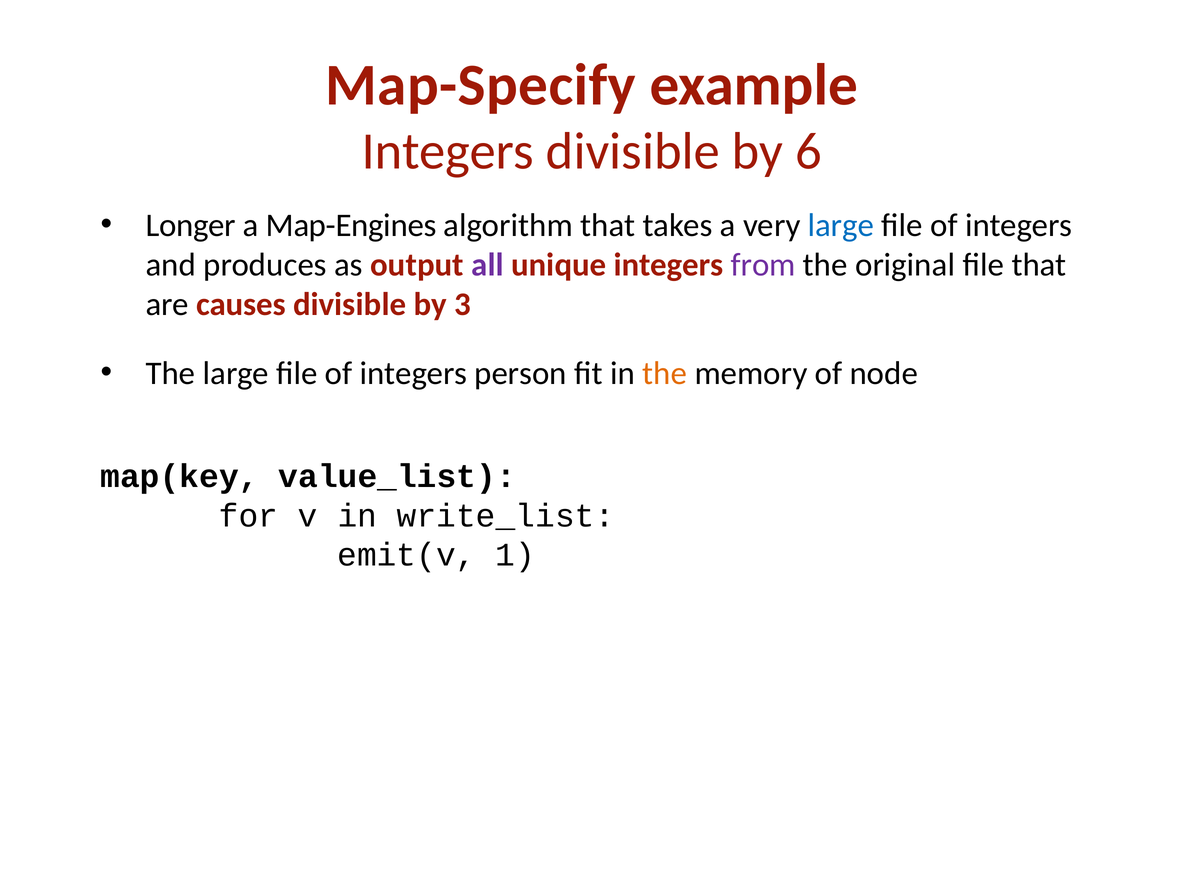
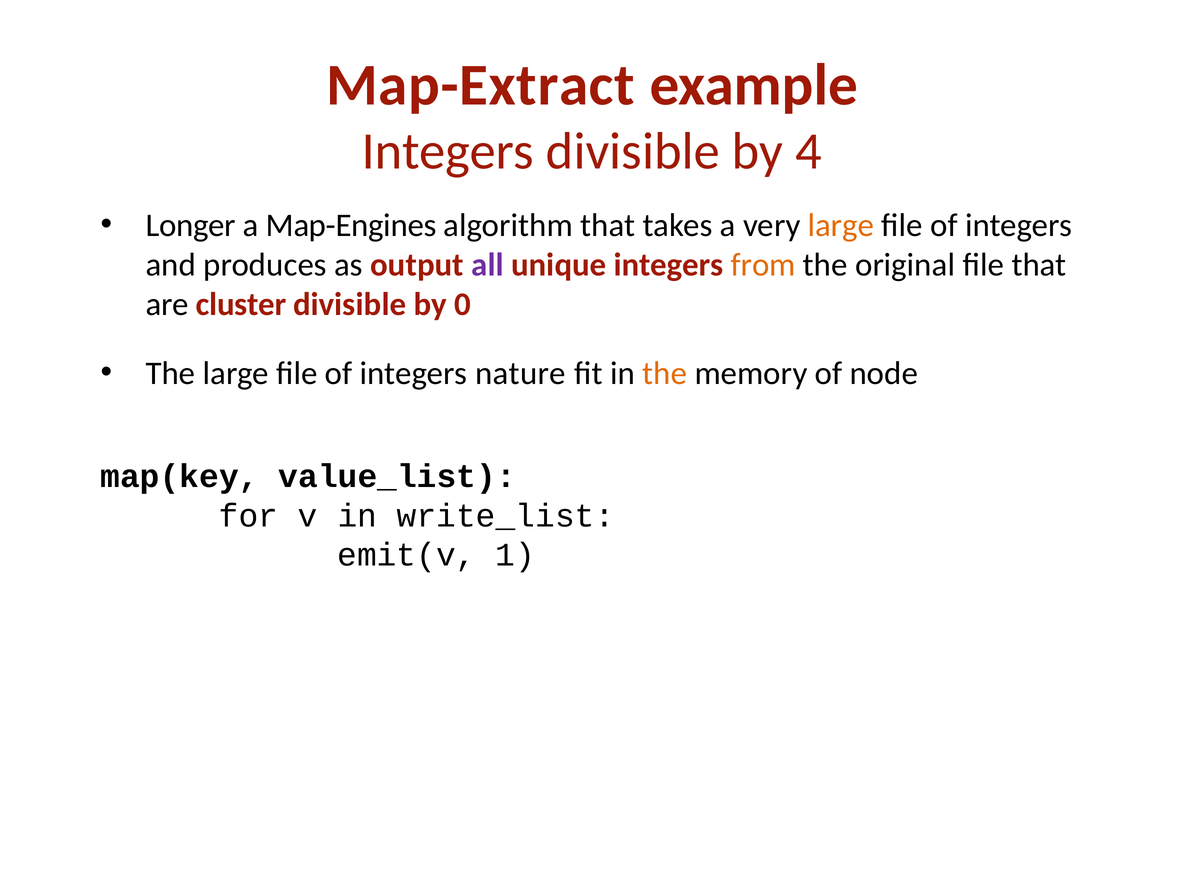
Map-Specify: Map-Specify -> Map-Extract (480, 85)
6: 6 -> 4 (809, 152)
large colour: blue -> orange (841, 225)
from colour: purple -> orange (763, 265)
causes: causes -> cluster (241, 304)
3: 3 -> 0 (462, 304)
person: person -> nature (520, 373)
